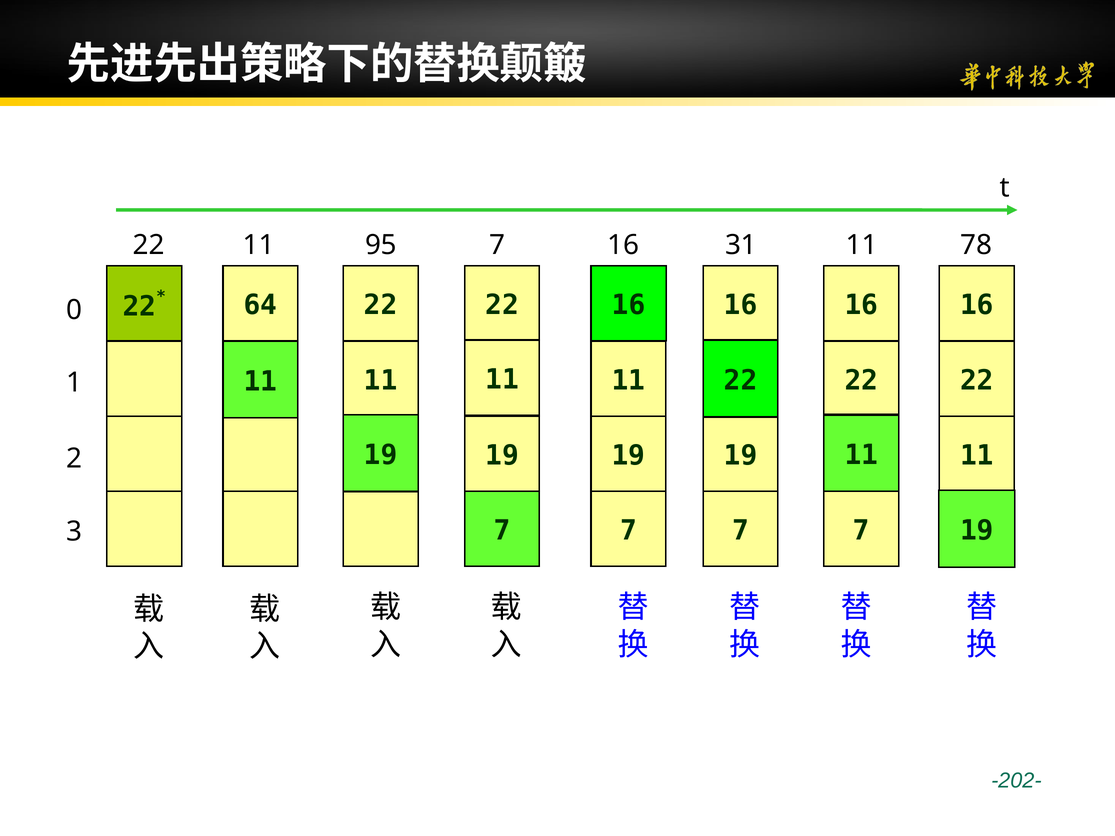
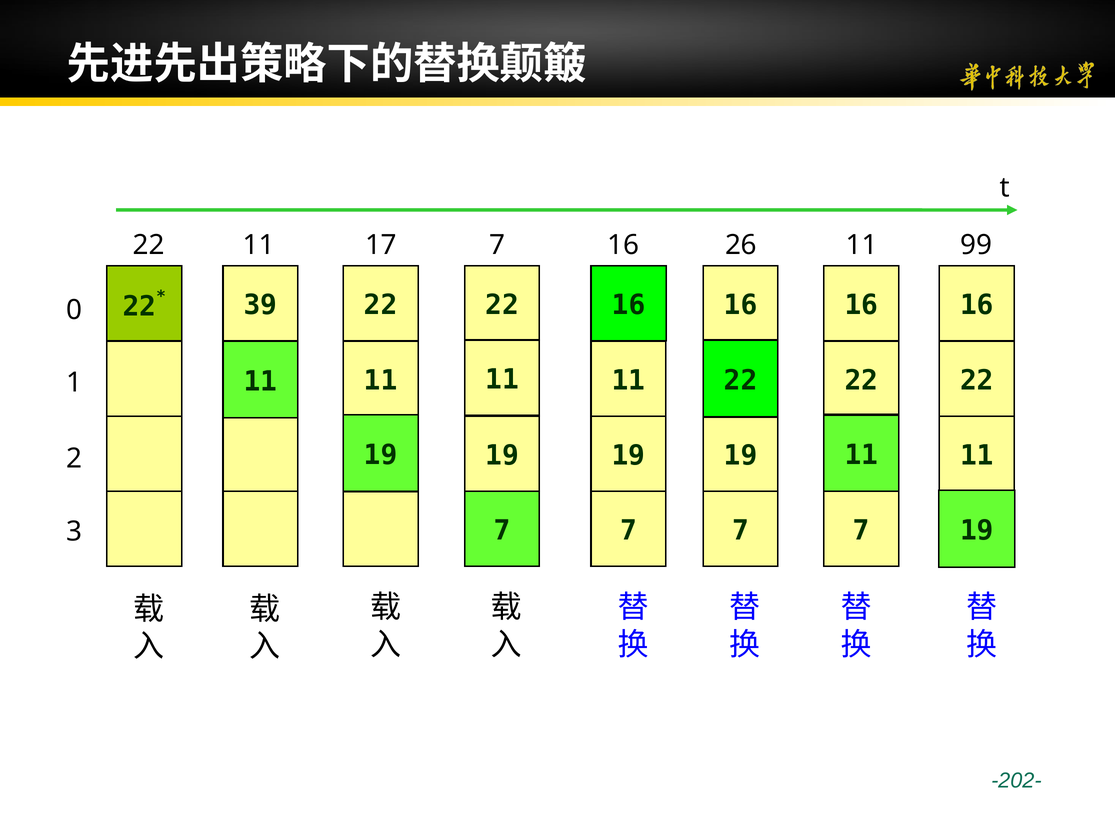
95: 95 -> 17 (381, 245)
31: 31 -> 26 (741, 245)
78: 78 -> 99 (976, 245)
64: 64 -> 39 (260, 305)
